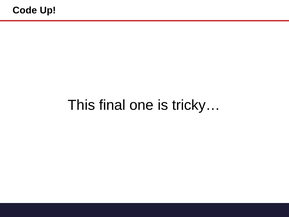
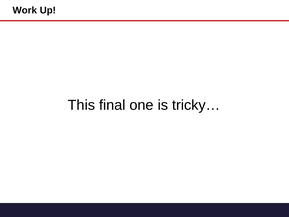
Code: Code -> Work (25, 10)
